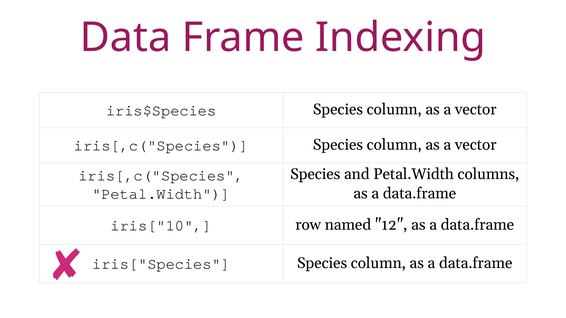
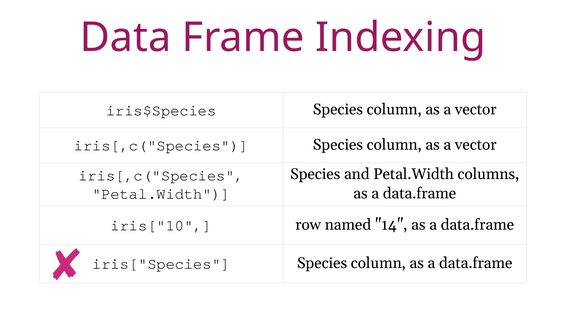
12: 12 -> 14 (391, 225)
